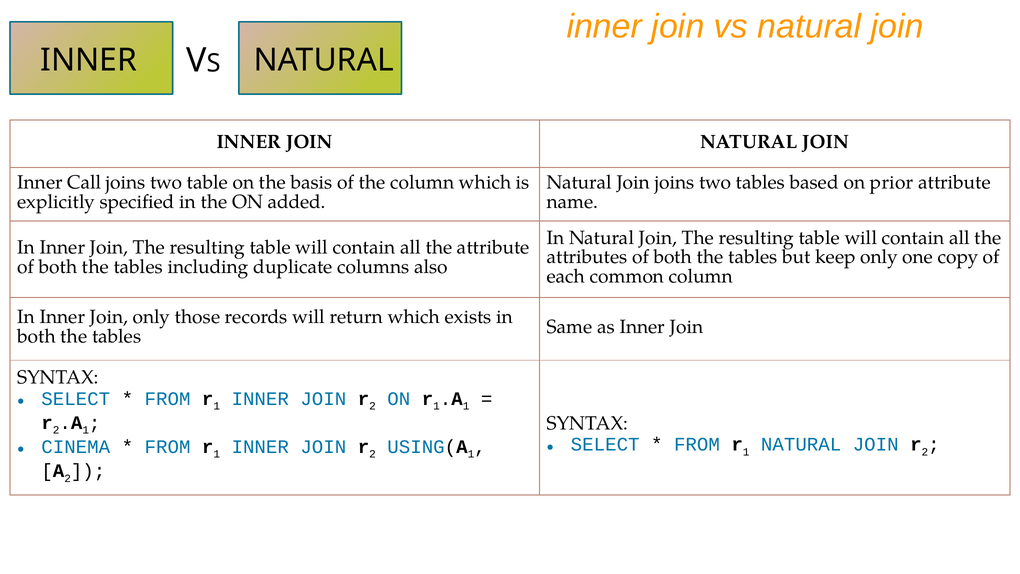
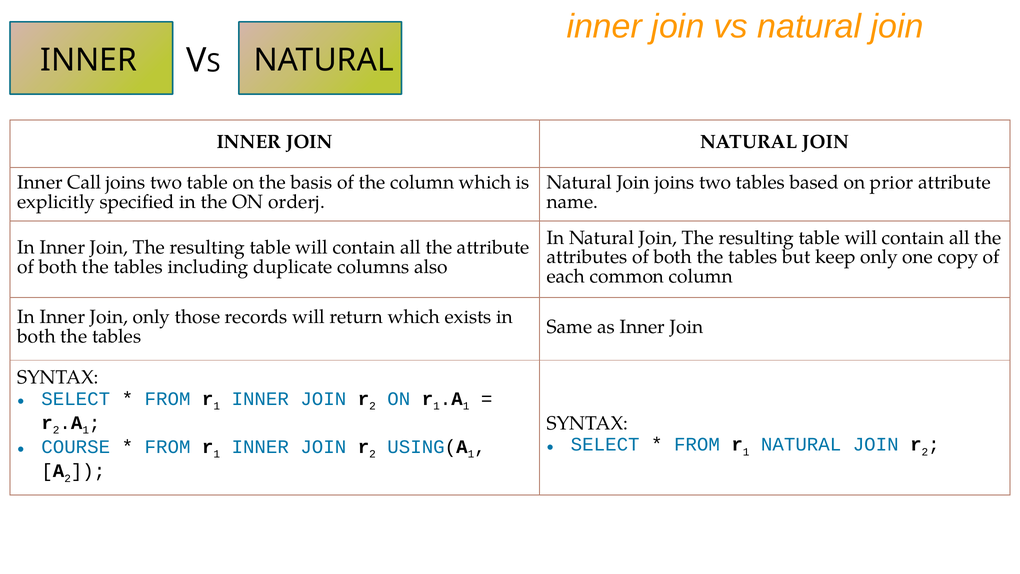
added: added -> orderj (297, 202)
CINEMA: CINEMA -> COURSE (76, 447)
